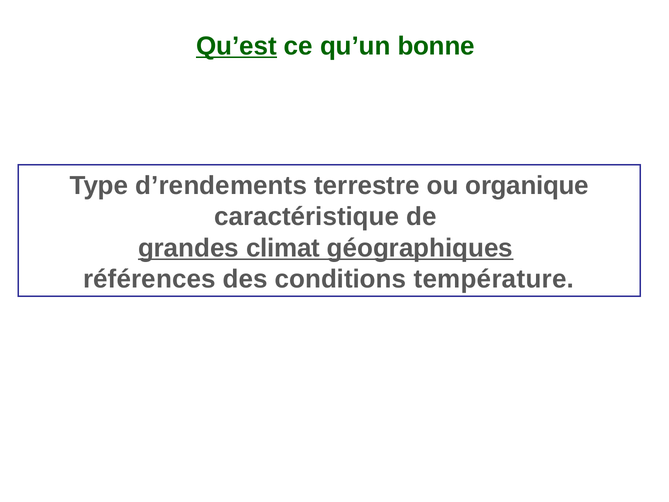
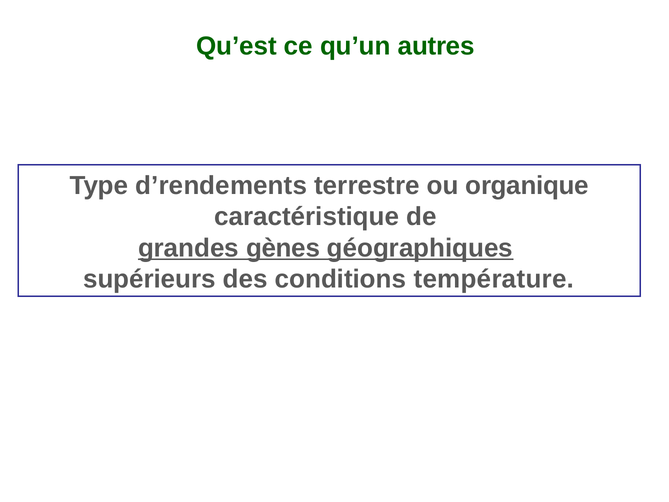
Qu’est underline: present -> none (236, 46)
bonne: bonne -> autres (436, 46)
climat: climat -> gènes (283, 248)
références: références -> supérieurs (149, 279)
